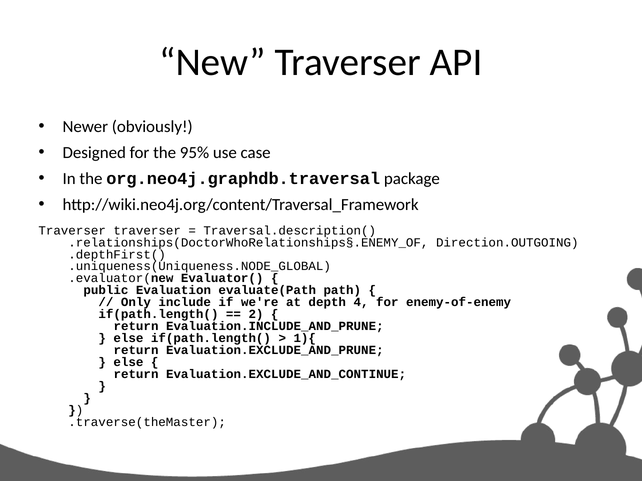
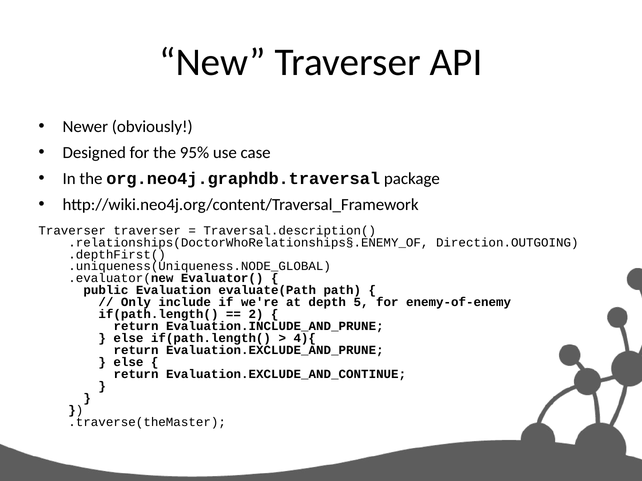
4: 4 -> 5 (361, 303)
1){: 1){ -> 4){ (305, 339)
